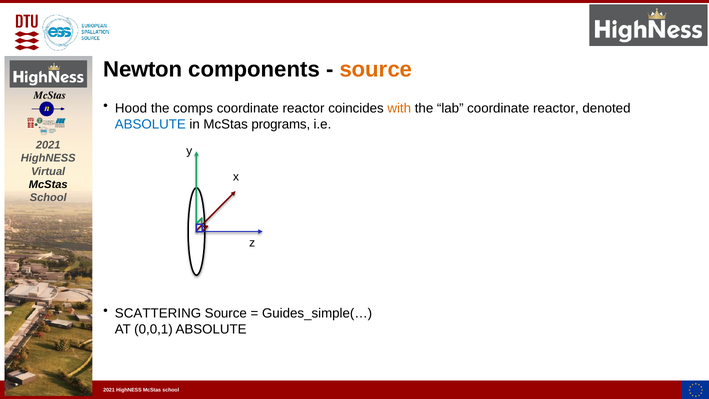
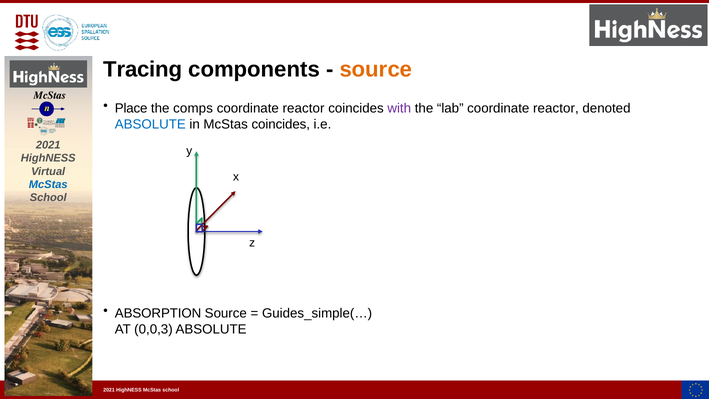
Newton: Newton -> Tracing (143, 70)
Hood: Hood -> Place (131, 108)
with colour: orange -> purple (399, 108)
McStas programs: programs -> coincides (281, 124)
McStas colour: black -> blue (48, 185)
SCATTERING: SCATTERING -> ABSORPTION (158, 313)
0,0,1: 0,0,1 -> 0,0,3 (153, 329)
